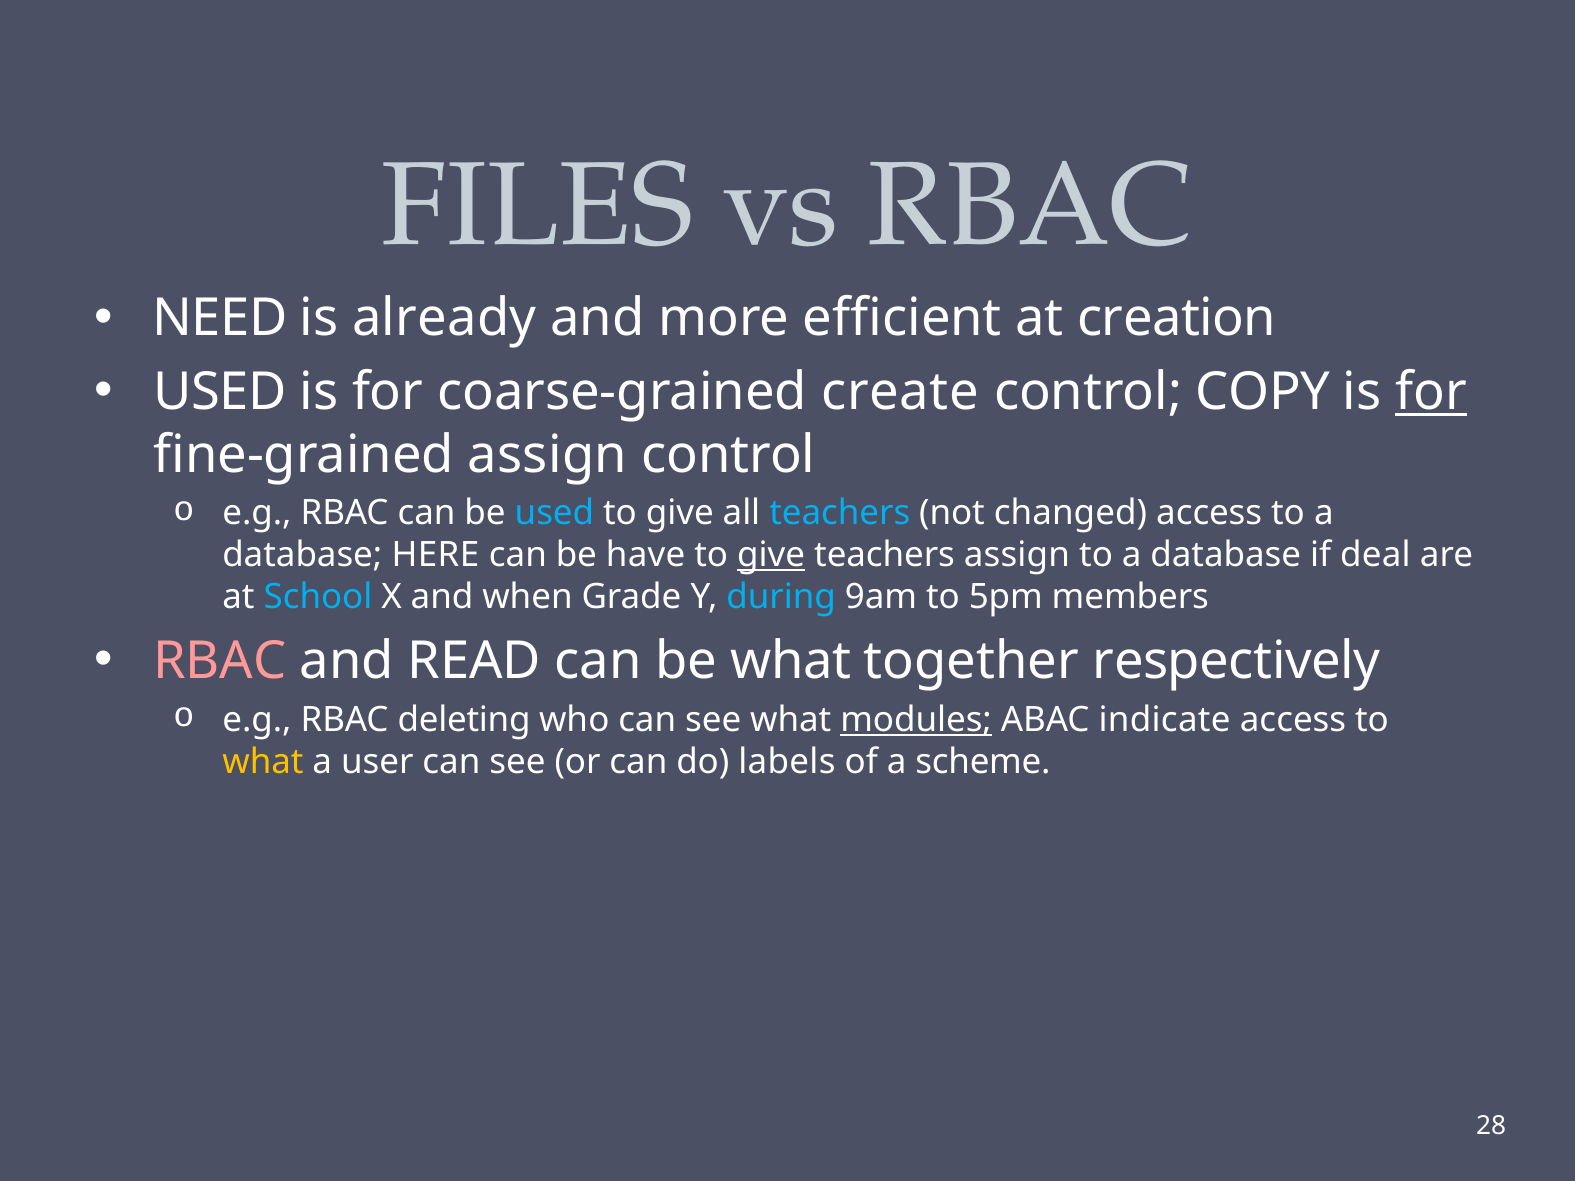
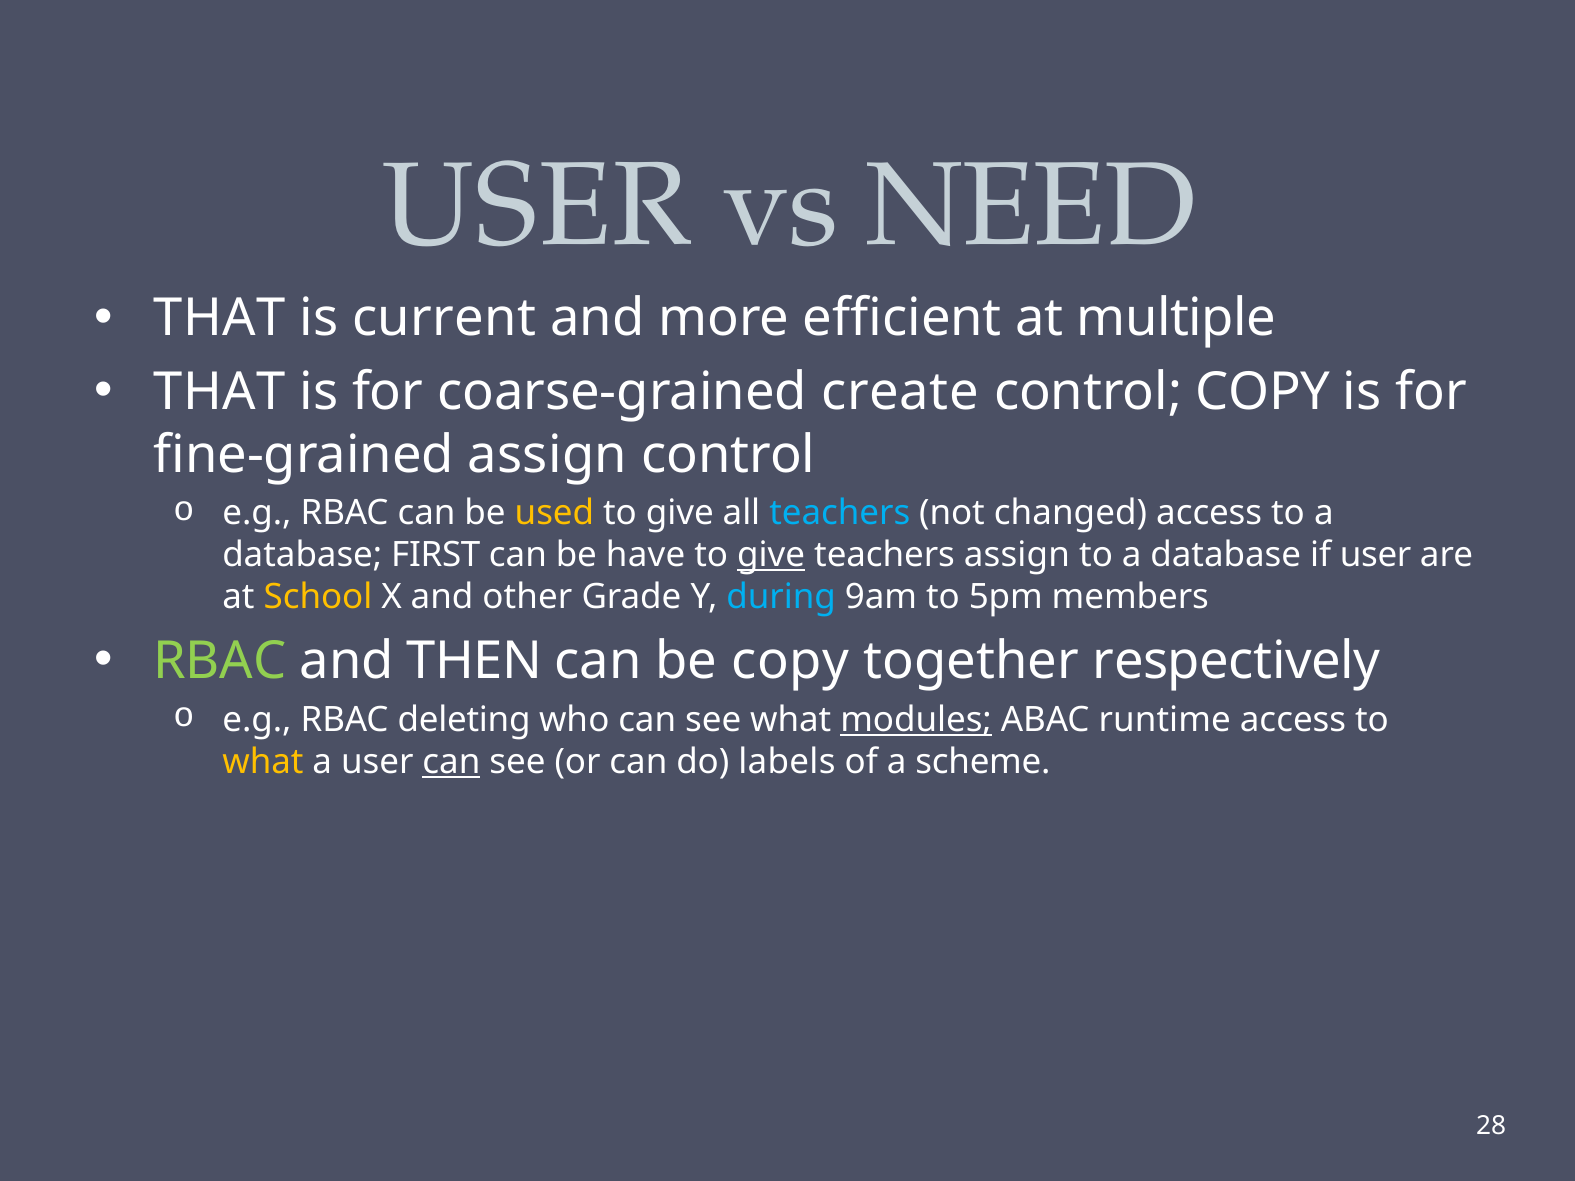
FILES: FILES -> USER (537, 205)
vs RBAC: RBAC -> NEED (1031, 205)
NEED: NEED -> THAT (220, 319)
already: already -> current (444, 319)
creation: creation -> multiple (1177, 319)
USED: USED -> THAT (220, 392)
for underline: present -> none (1431, 392)
used colour: light blue -> yellow (554, 513)
HERE: HERE -> FIRST (436, 555)
if deal: deal -> user (1376, 555)
School colour: light blue -> yellow (318, 597)
when: when -> other (527, 597)
RBAC colour: pink -> light green (220, 662)
READ: READ -> THEN (475, 662)
be what: what -> copy (790, 662)
indicate: indicate -> runtime (1165, 720)
can underline: none -> present (451, 762)
